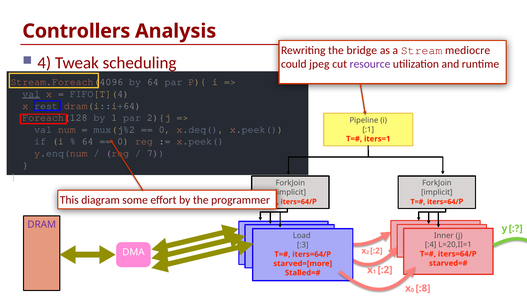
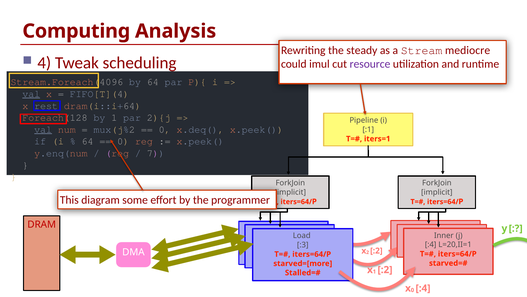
Controllers: Controllers -> Computing (76, 31)
bridge: bridge -> steady (362, 50)
jpeg: jpeg -> imul (319, 64)
val underline: none -> present (43, 129)
DRAM colour: purple -> red (42, 224)
0 :8: :8 -> :4 (423, 288)
